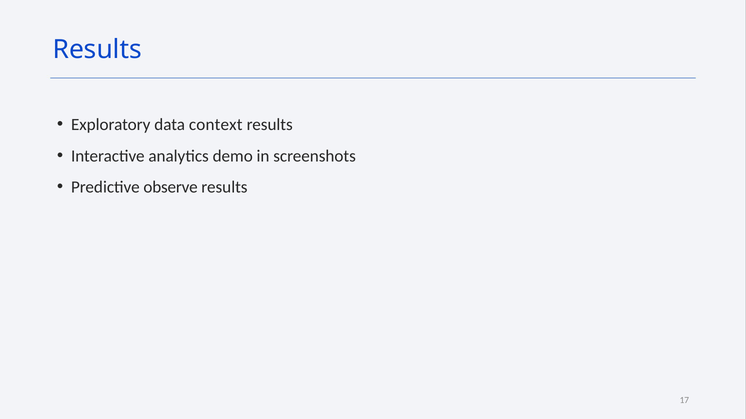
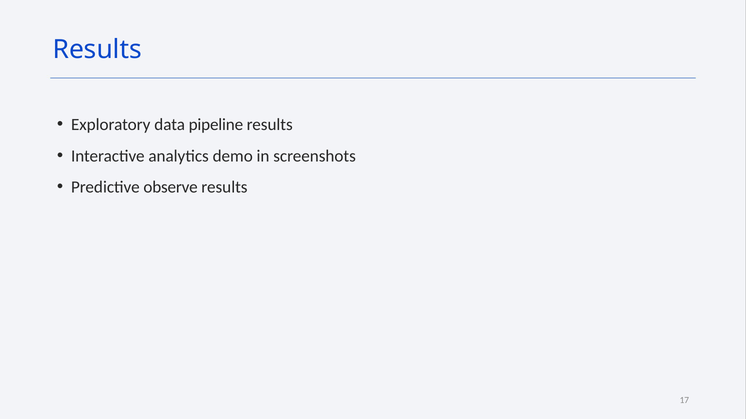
context: context -> pipeline (216, 125)
